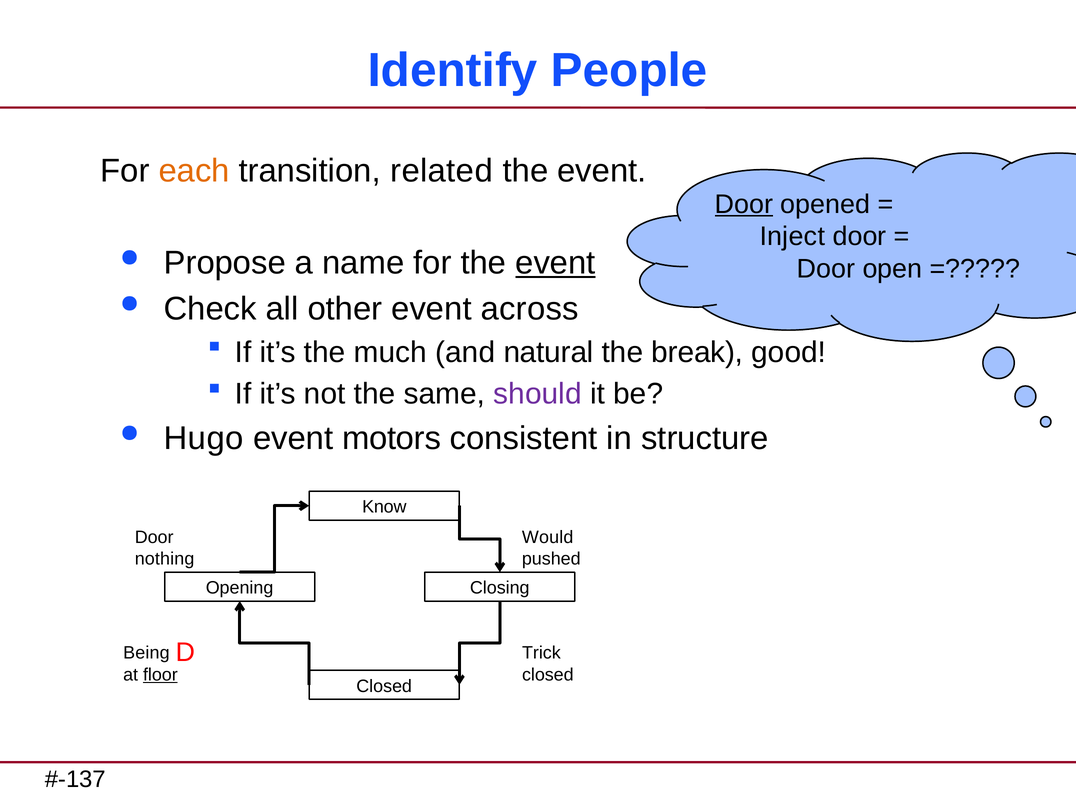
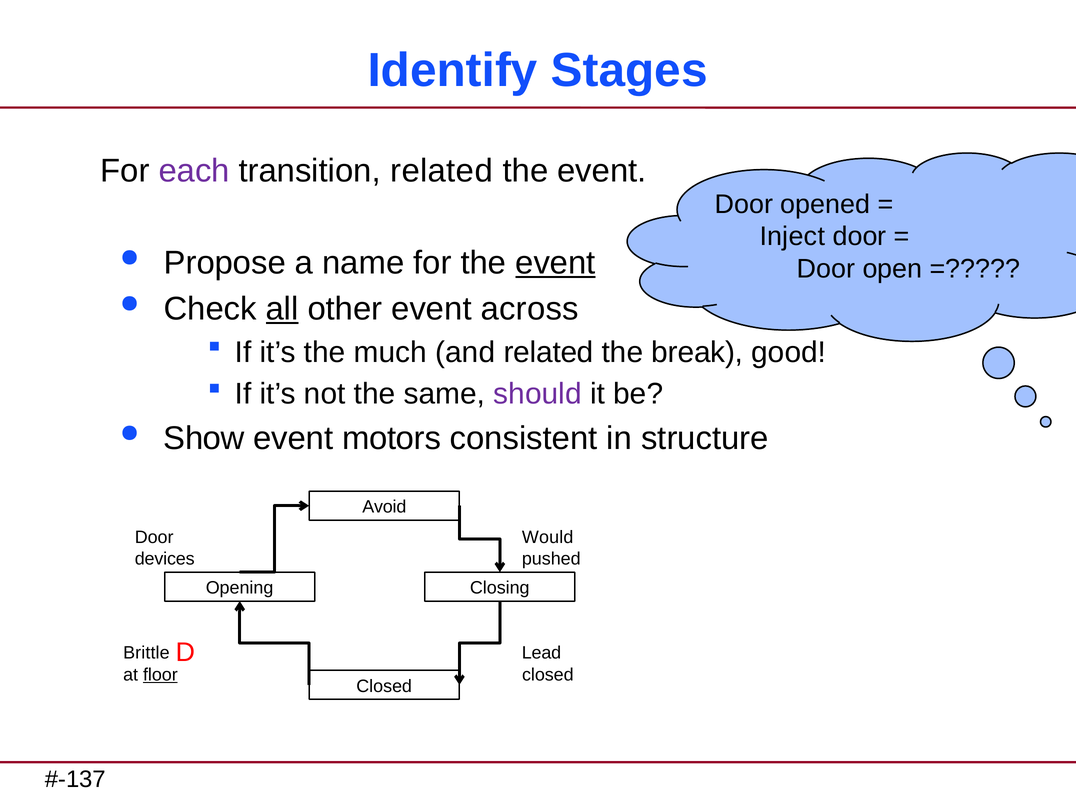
People: People -> Stages (629, 71)
each colour: orange -> purple (194, 171)
Door underline: present -> none (744, 204)
all underline: none -> present (282, 309)
and natural: natural -> related (549, 352)
Hugo: Hugo -> Show (204, 438)
Know: Know -> Avoid (384, 507)
nothing: nothing -> devices (165, 559)
Being: Being -> Brittle (146, 653)
Trick: Trick -> Lead (541, 653)
